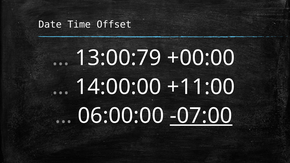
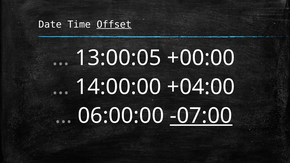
Offset underline: none -> present (114, 24)
13:00:79: 13:00:79 -> 13:00:05 (118, 58)
+11:00: +11:00 -> +04:00 (201, 87)
